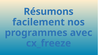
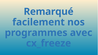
Résumons: Résumons -> Remarqué (49, 12)
